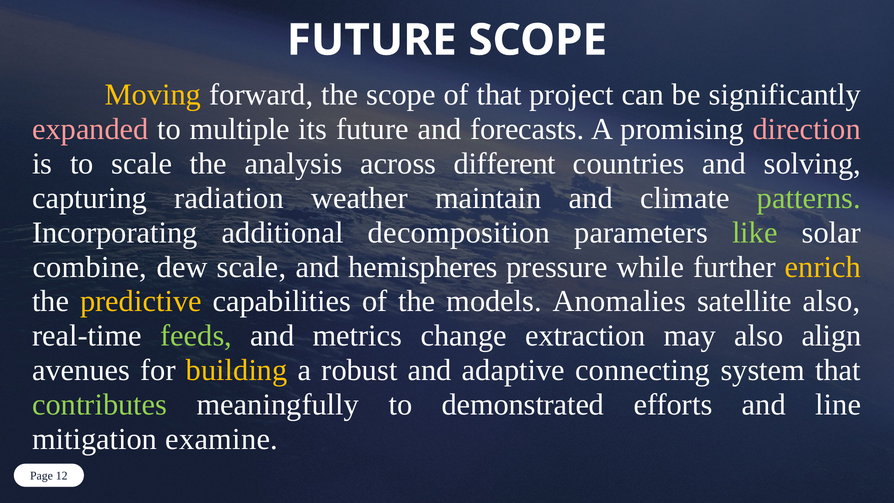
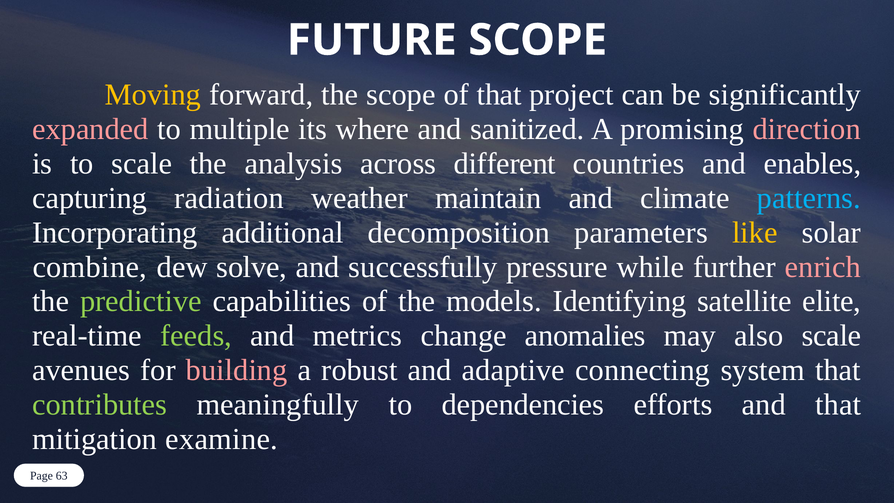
its future: future -> where (373, 129)
forecasts: forecasts -> sanitized (527, 129)
solving: solving -> enables (812, 164)
patterns colour: light green -> light blue (809, 198)
like colour: light green -> yellow (755, 233)
dew scale: scale -> solve (252, 267)
hemispheres: hemispheres -> successfully (423, 267)
enrich colour: yellow -> pink (823, 267)
predictive colour: yellow -> light green (141, 301)
Anomalies: Anomalies -> Identifying (619, 301)
satellite also: also -> elite (832, 301)
extraction: extraction -> anomalies (585, 336)
also align: align -> scale (831, 336)
building colour: yellow -> pink (237, 370)
demonstrated: demonstrated -> dependencies (523, 405)
and line: line -> that (838, 405)
12: 12 -> 63 (62, 476)
